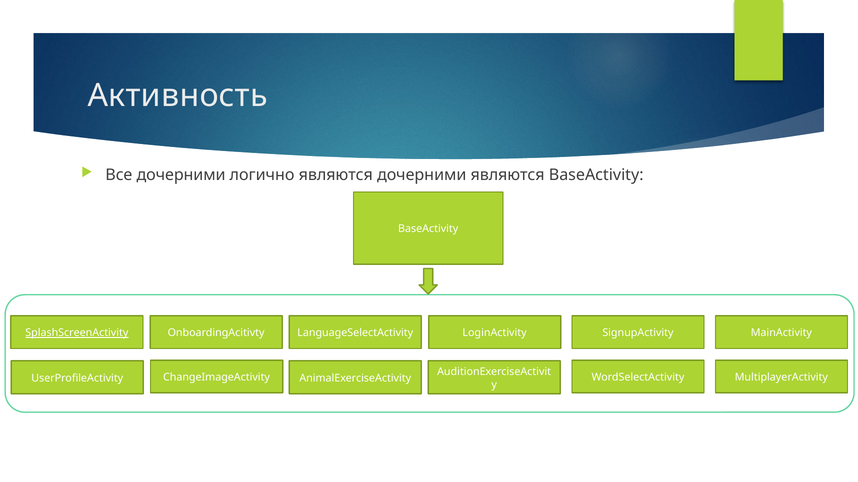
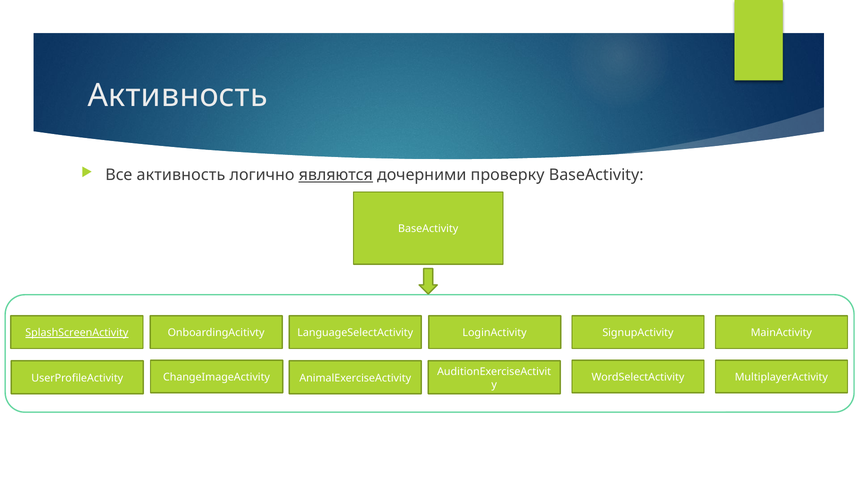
Все дочерними: дочерними -> активность (181, 175)
являются underline: none -> present (336, 175)
дочерними являются: являются -> проверку (508, 175)
